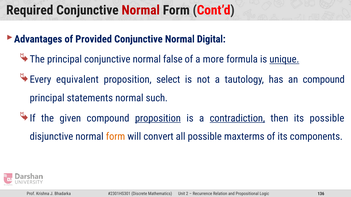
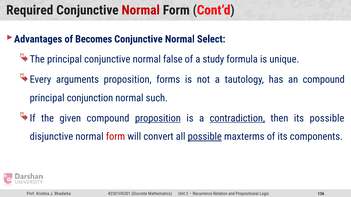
Provided: Provided -> Becomes (94, 39)
Digital: Digital -> Select (211, 39)
more: more -> study (213, 59)
unique underline: present -> none (284, 59)
equivalent: equivalent -> arguments (77, 80)
select: select -> forms (168, 80)
statements: statements -> conjunction (90, 98)
form colour: orange -> red (116, 137)
possible underline: none -> present (205, 137)
